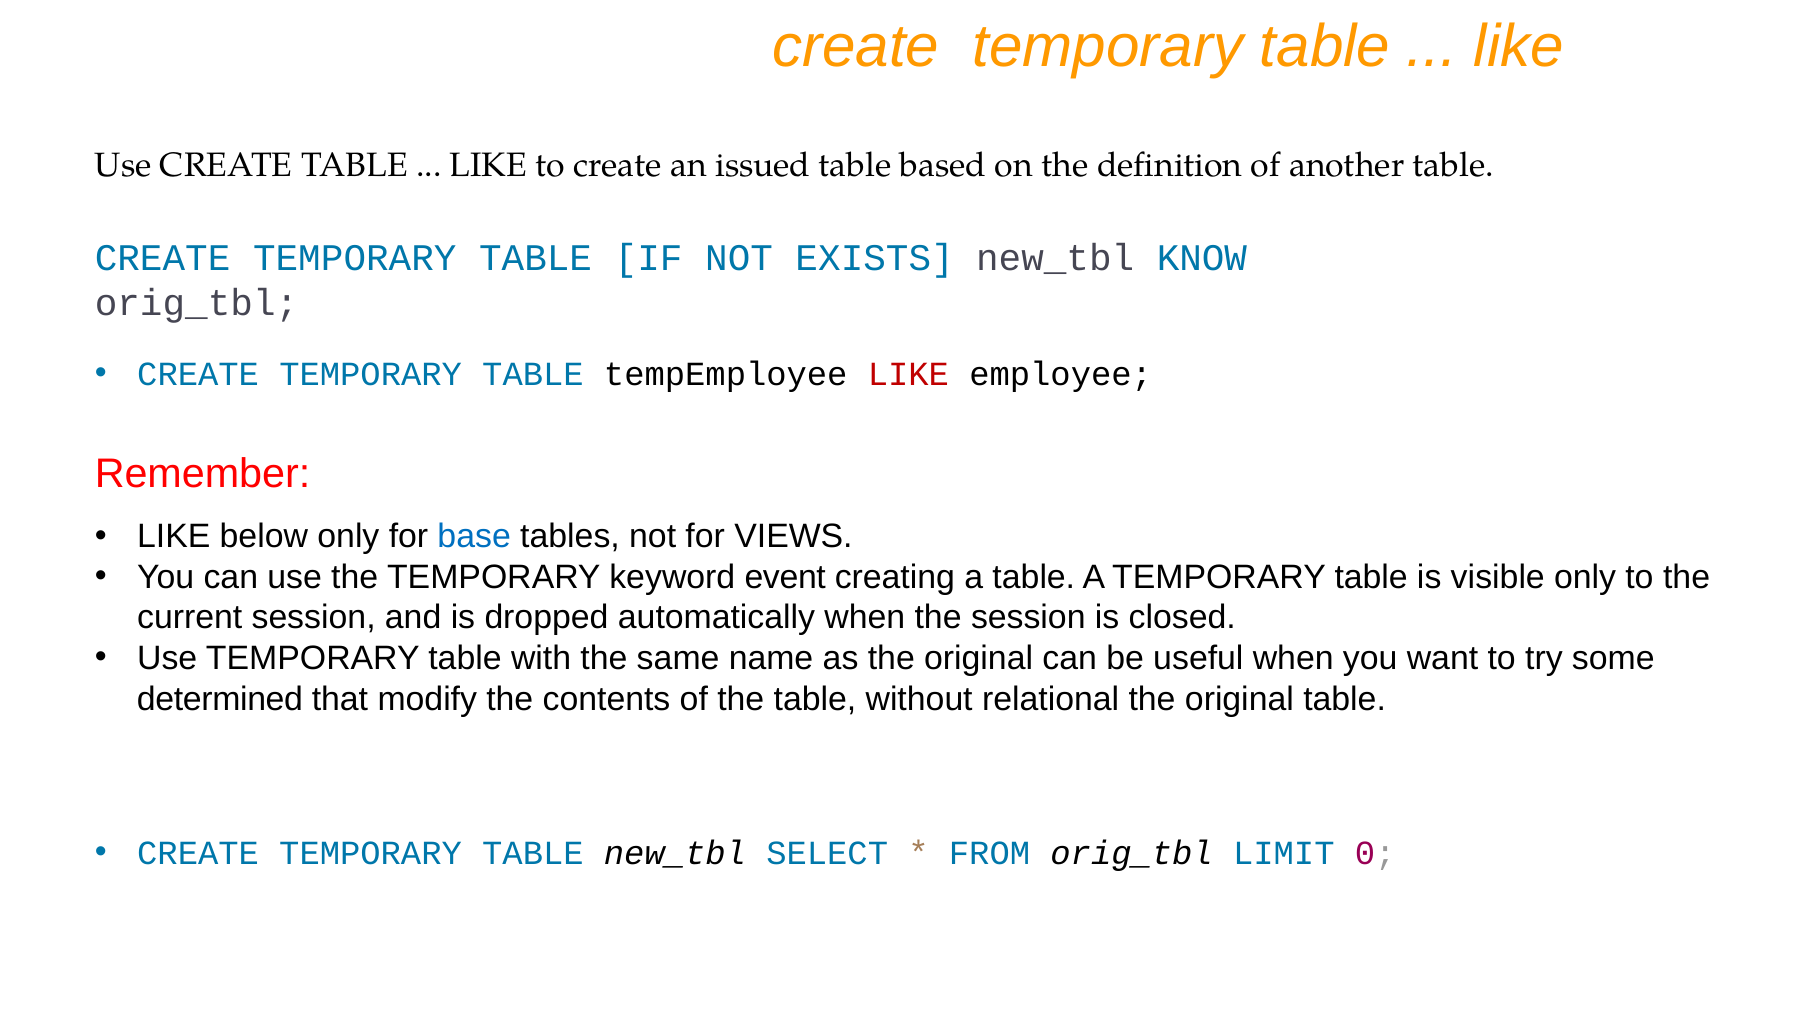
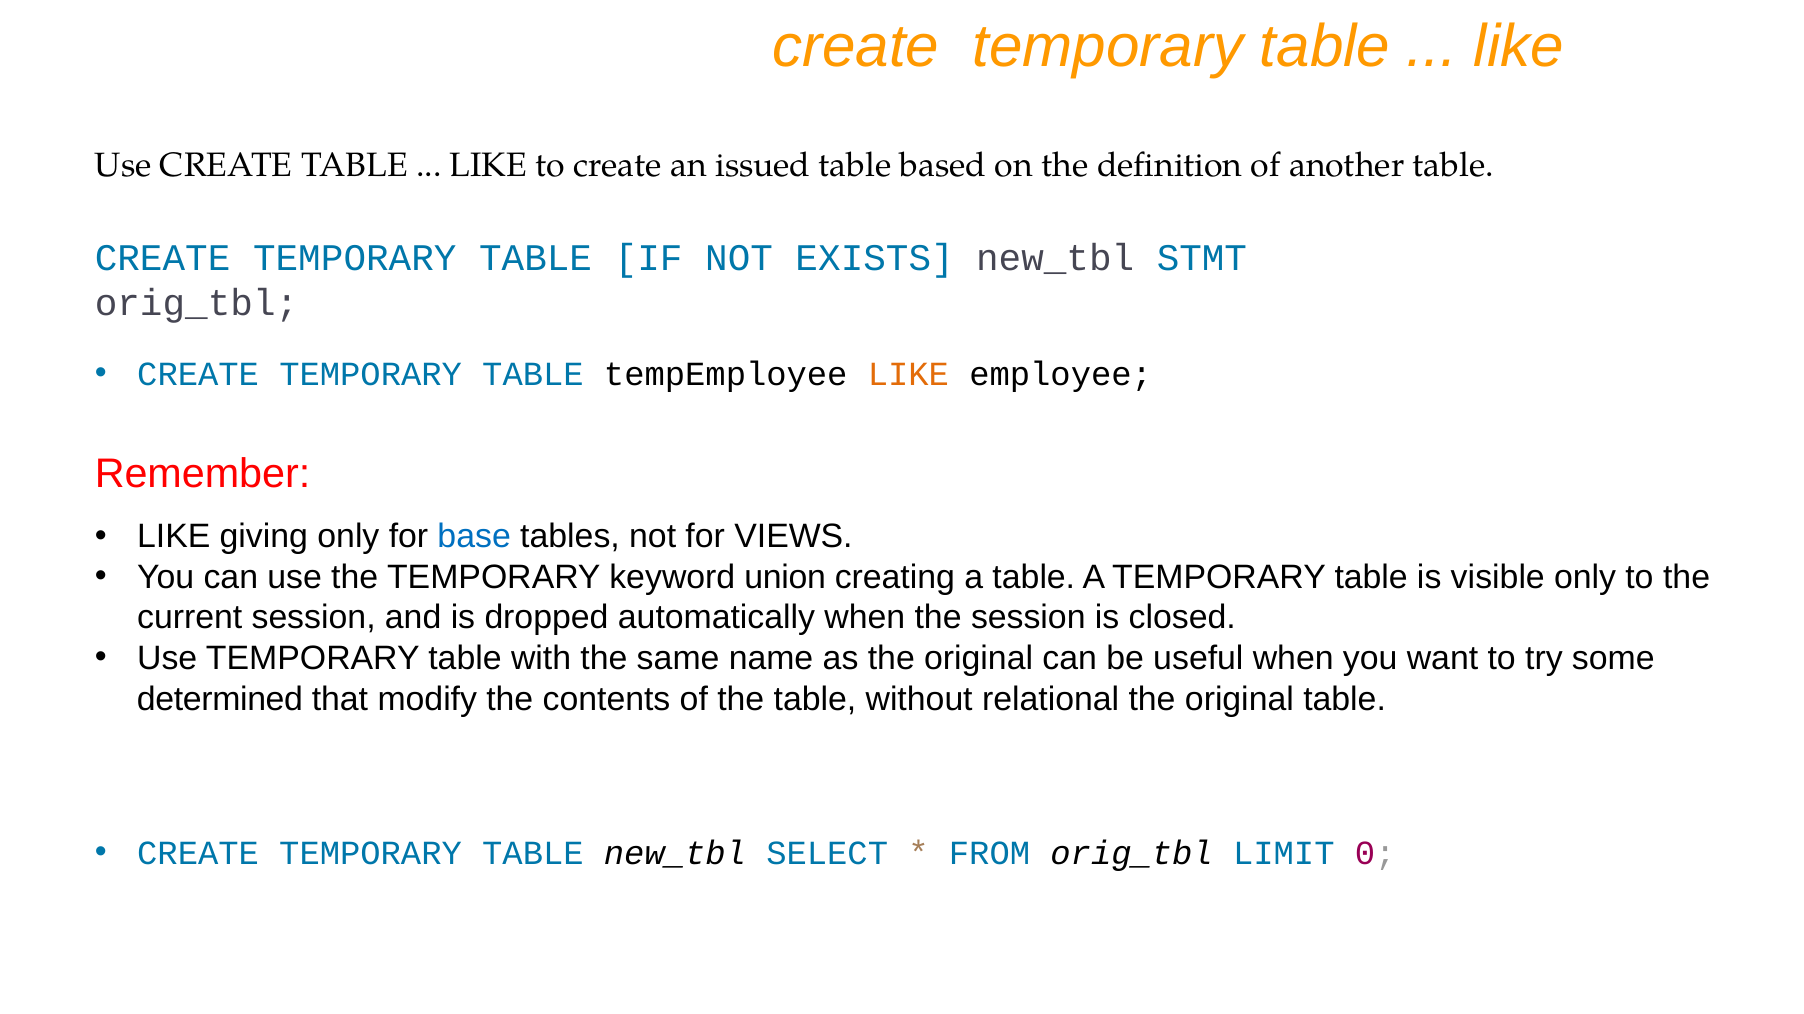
KNOW: KNOW -> STMT (1202, 258)
LIKE colour: red -> orange (908, 374)
below: below -> giving (264, 537)
event: event -> union (785, 578)
